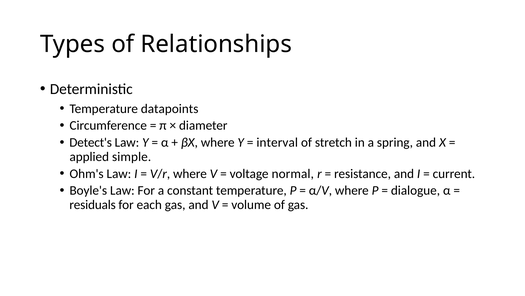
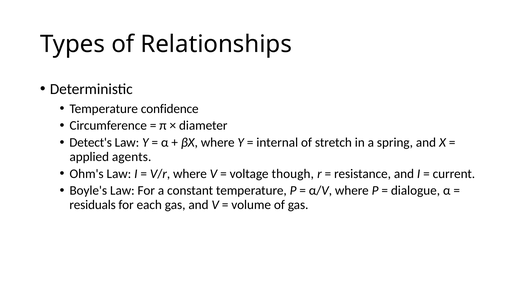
datapoints: datapoints -> confidence (170, 109)
interval: interval -> internal (277, 142)
simple: simple -> agents (132, 156)
normal: normal -> though (293, 173)
